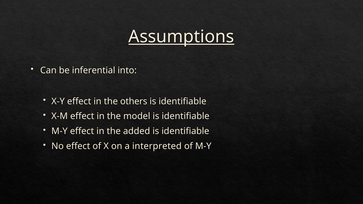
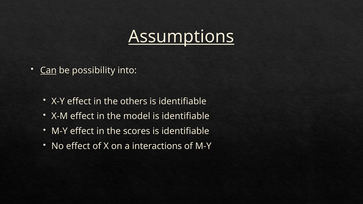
Can underline: none -> present (48, 70)
inferential: inferential -> possibility (94, 70)
added: added -> scores (137, 131)
interpreted: interpreted -> interactions (157, 146)
